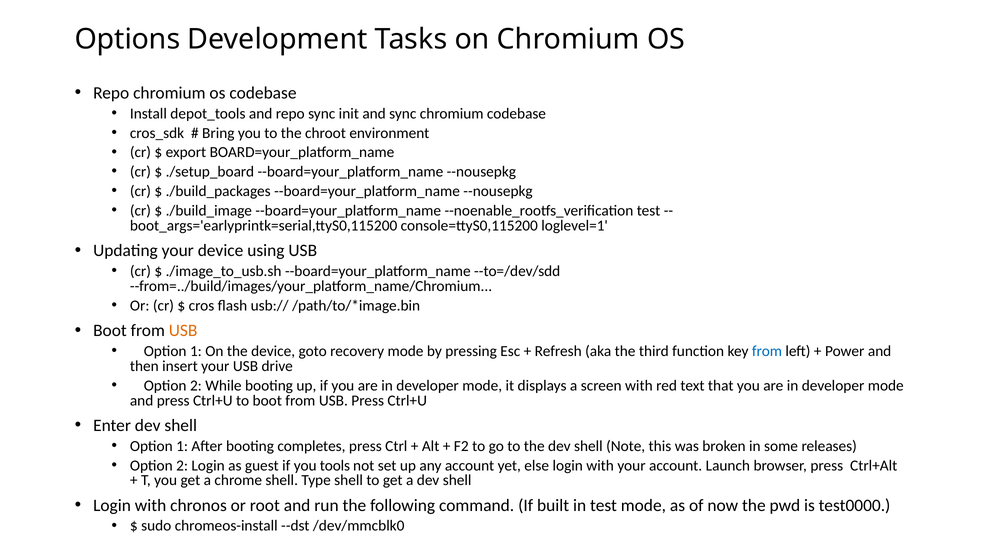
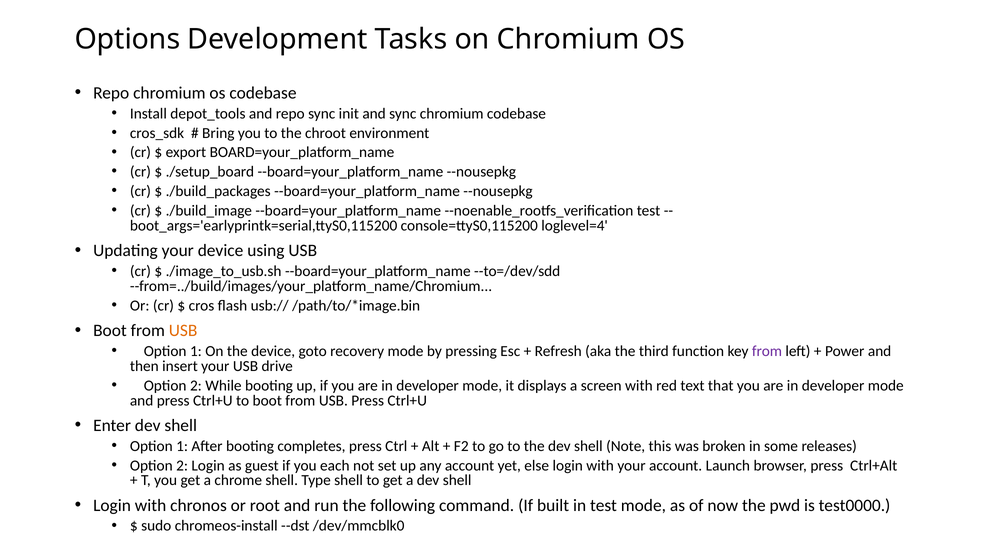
loglevel=1: loglevel=1 -> loglevel=4 (575, 226)
from colour: blue -> purple (767, 351)
tools: tools -> each (335, 465)
